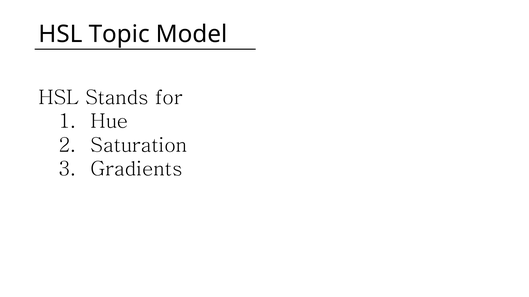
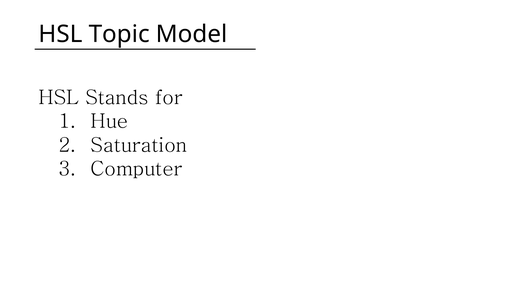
Gradients: Gradients -> Computer (137, 169)
